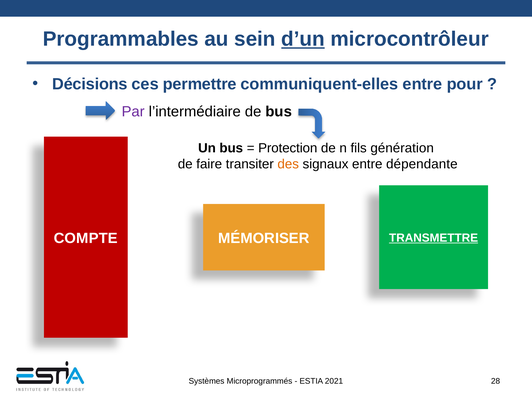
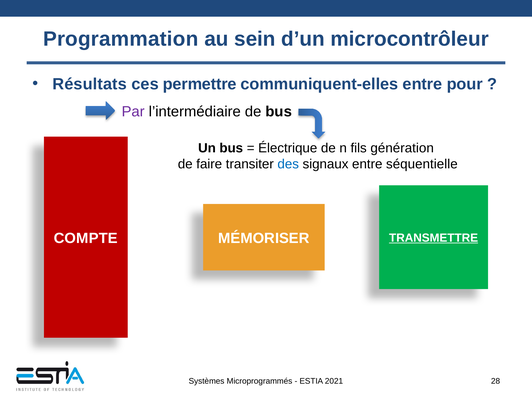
Programmables: Programmables -> Programmation (121, 39)
d’un underline: present -> none (303, 39)
Décisions: Décisions -> Résultats (90, 84)
Protection: Protection -> Électrique (288, 148)
des colour: orange -> blue (288, 164)
dépendante: dépendante -> séquentielle (422, 164)
